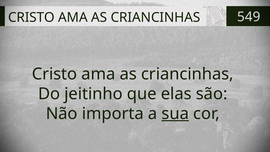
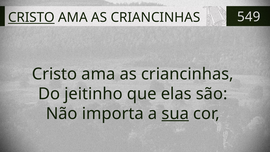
CRISTO underline: none -> present (31, 17)
